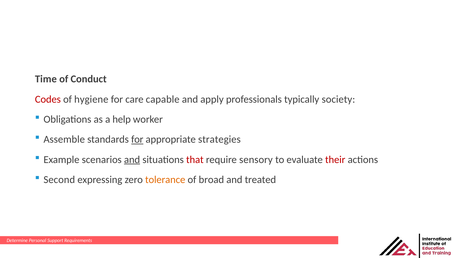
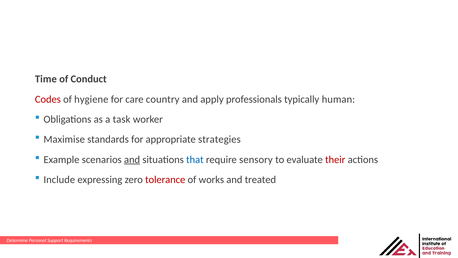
capable: capable -> country (163, 99)
society: society -> human (338, 99)
help: help -> task (122, 119)
Assemble: Assemble -> Maximise (64, 139)
for underline: present -> none (137, 139)
that colour: red -> blue (195, 159)
Second: Second -> Include (59, 179)
tolerance colour: orange -> red (165, 179)
broad: broad -> works (211, 179)
